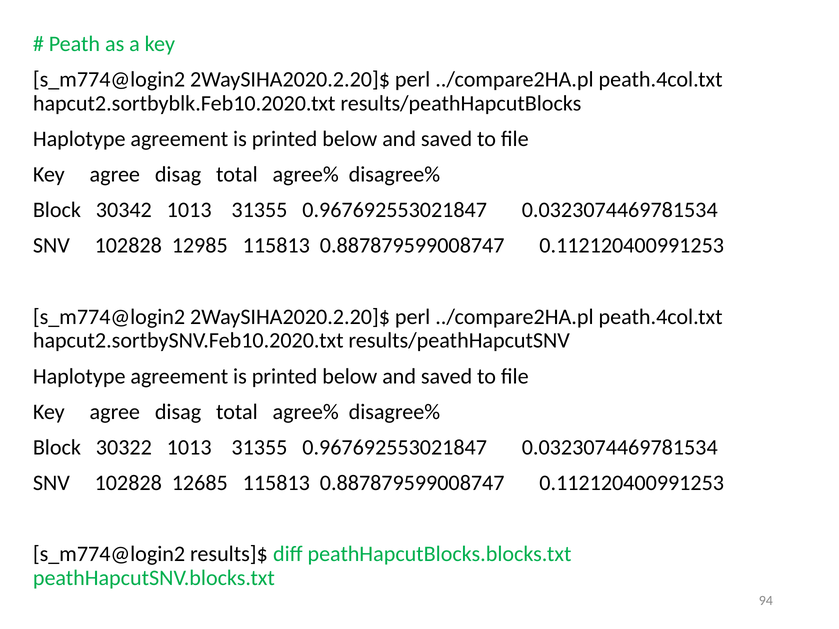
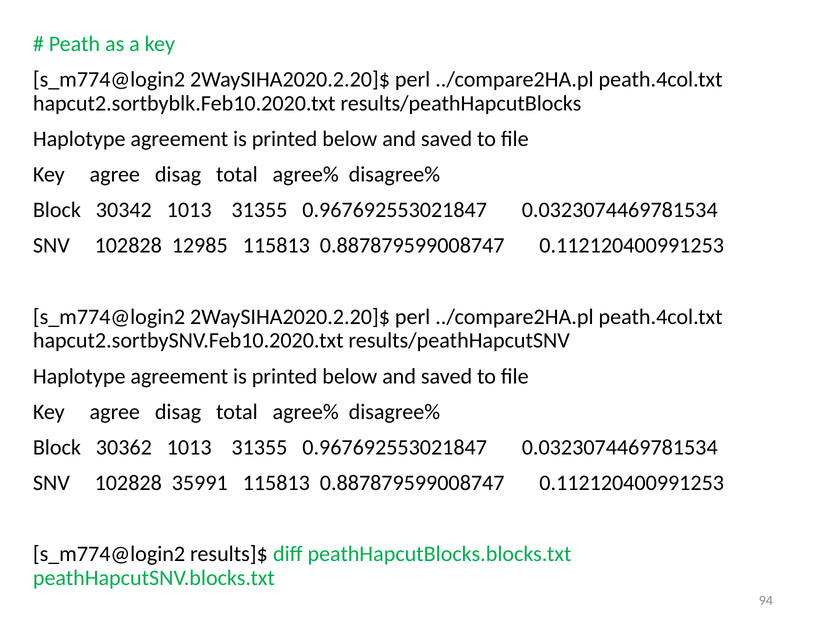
30322: 30322 -> 30362 (124, 448)
12685: 12685 -> 35991 (200, 483)
